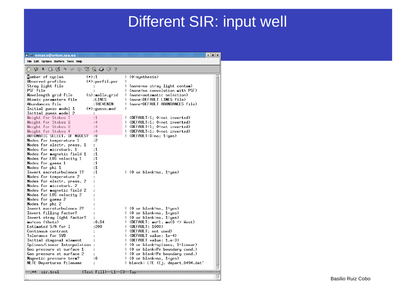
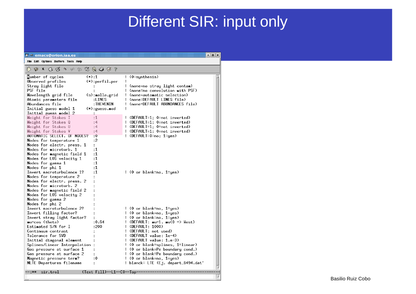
well: well -> only (274, 22)
